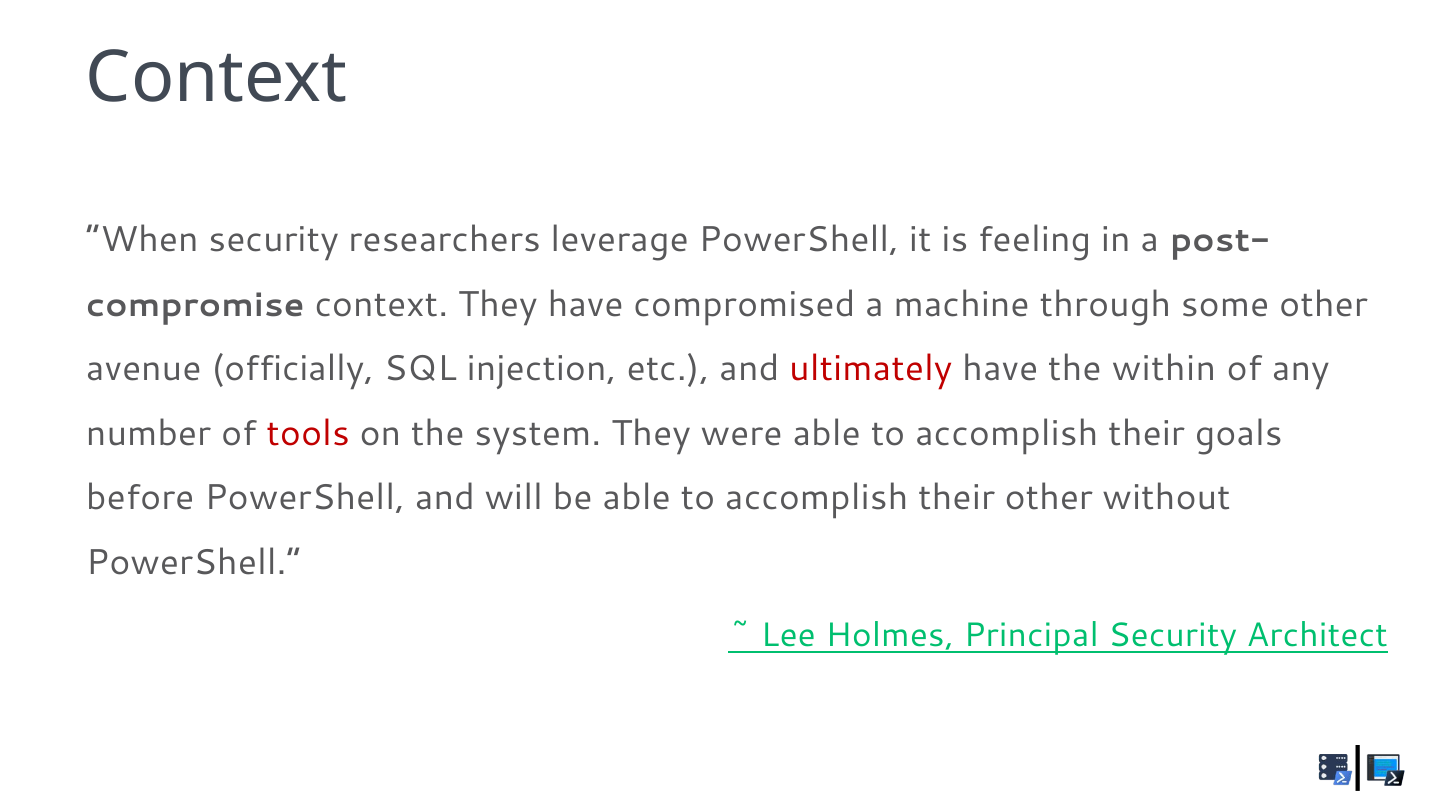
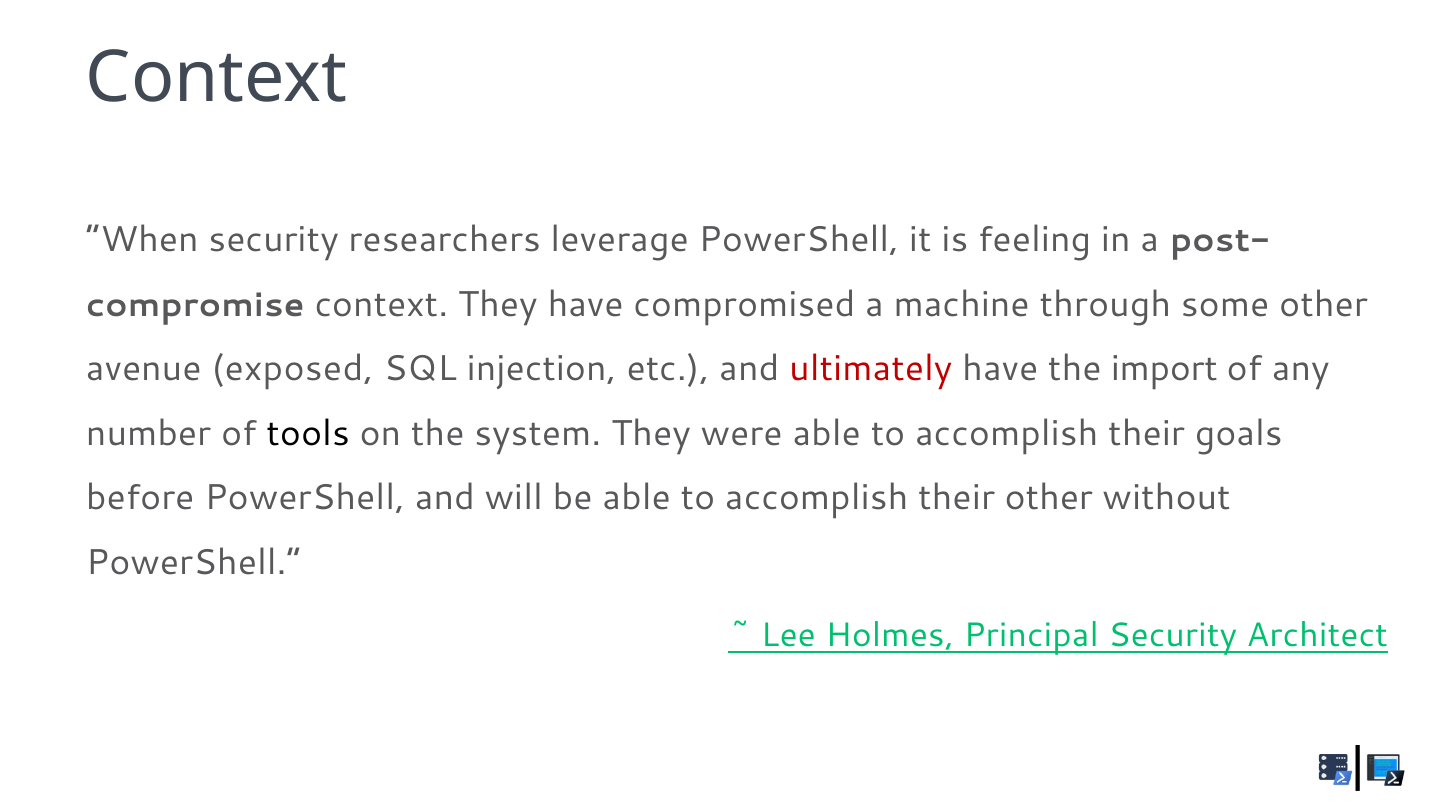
officially: officially -> exposed (292, 369)
within: within -> import (1164, 369)
tools colour: red -> black (308, 434)
